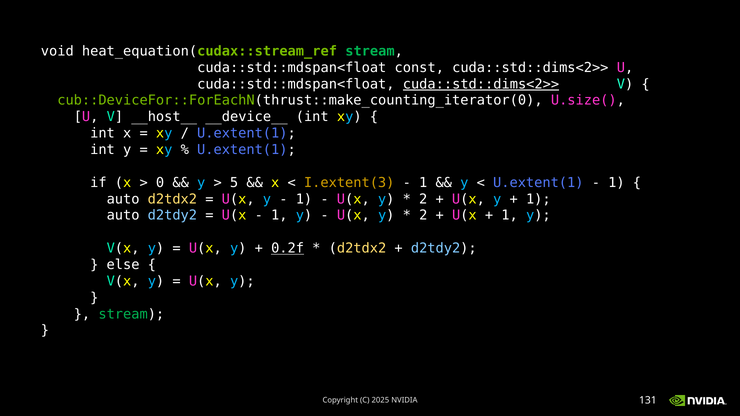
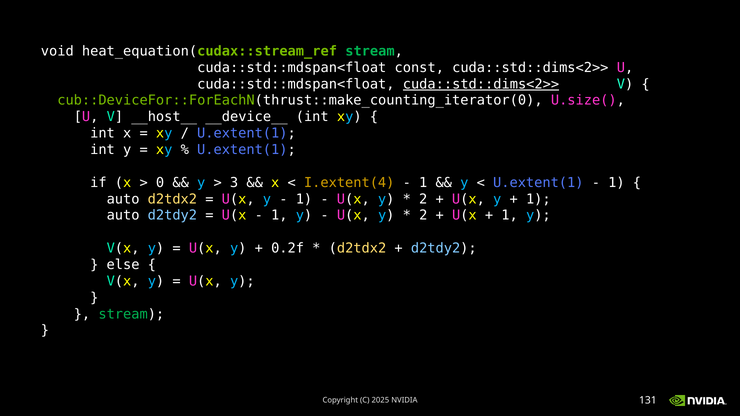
5: 5 -> 3 (234, 183)
I.extent(3: I.extent(3 -> I.extent(4 (349, 183)
0.2f underline: present -> none (288, 248)
